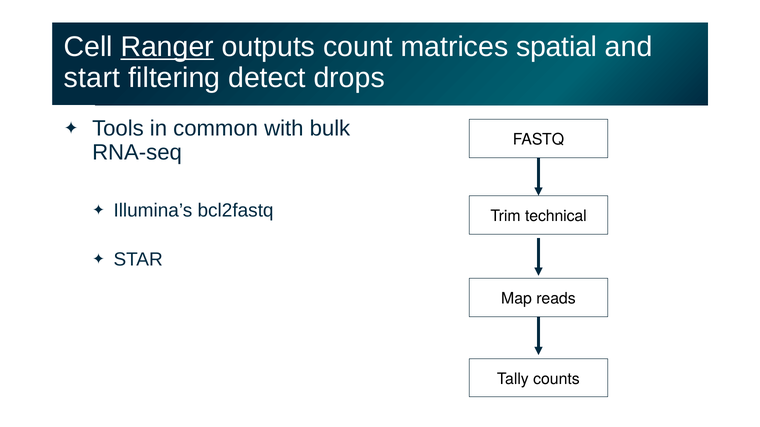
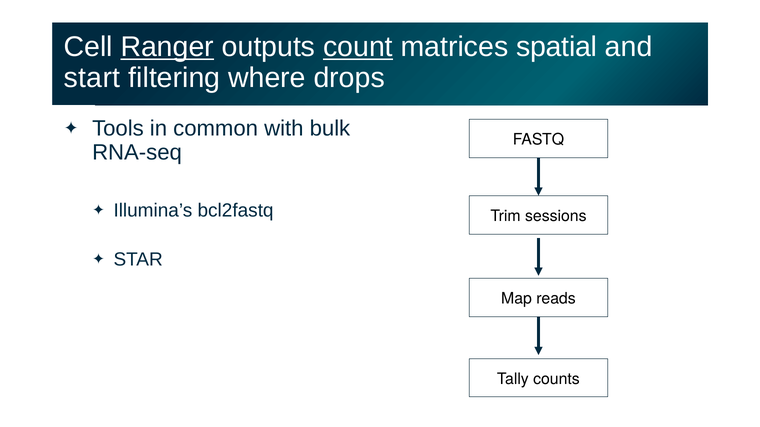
count underline: none -> present (358, 47)
detect: detect -> where (267, 78)
technical: technical -> sessions (556, 216)
